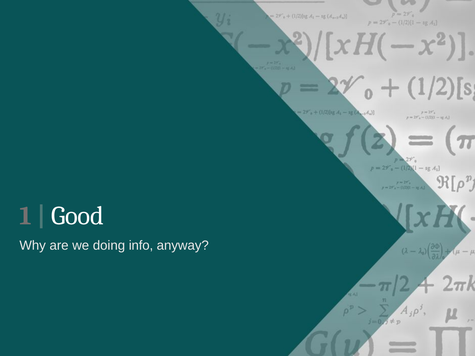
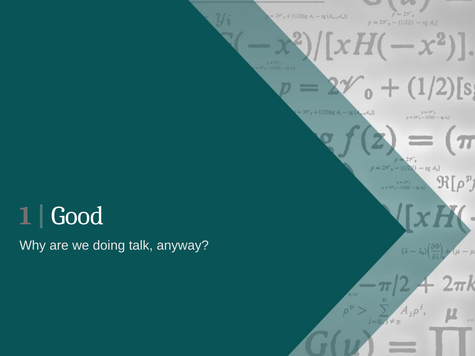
info: info -> talk (141, 246)
